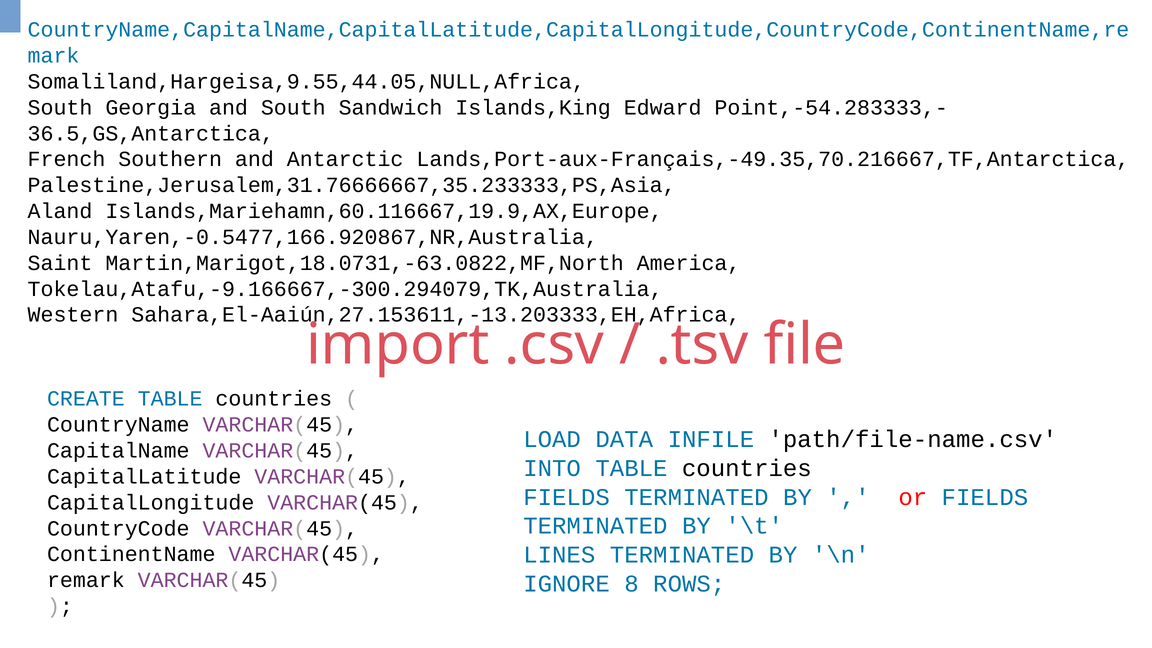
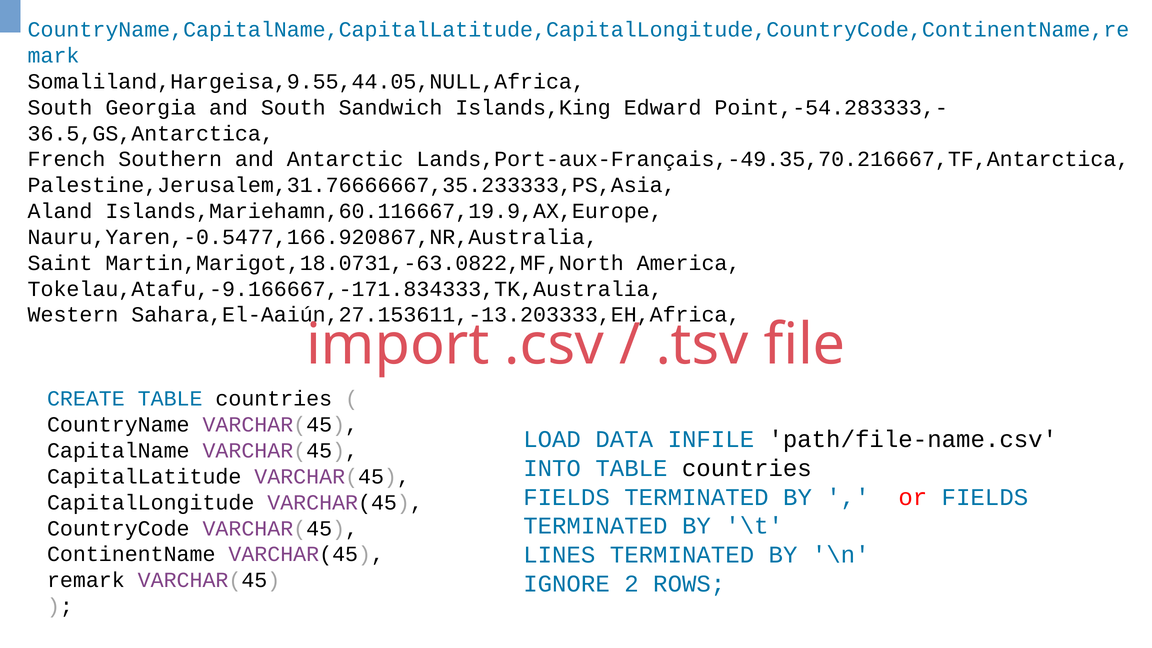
Tokelau,Atafu,-9.166667,-300.294079,TK,Australia: Tokelau,Atafu,-9.166667,-300.294079,TK,Australia -> Tokelau,Atafu,-9.166667,-171.834333,TK,Australia (345, 289)
8: 8 -> 2 (631, 584)
